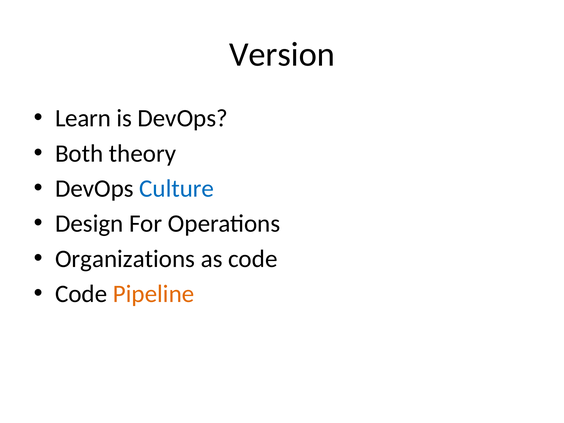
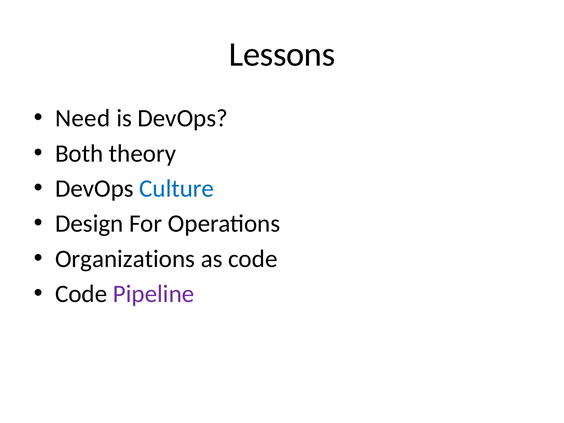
Version: Version -> Lessons (282, 55)
Learn: Learn -> Need (83, 118)
Pipeline colour: orange -> purple (154, 294)
